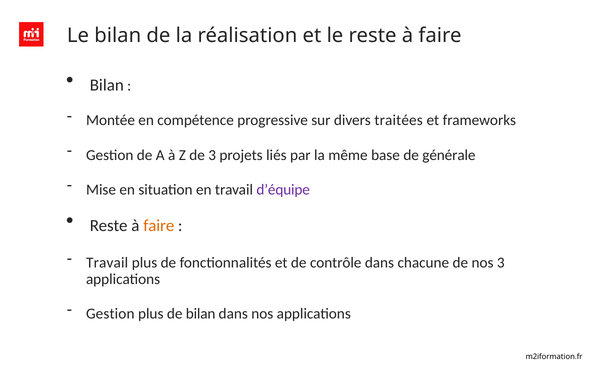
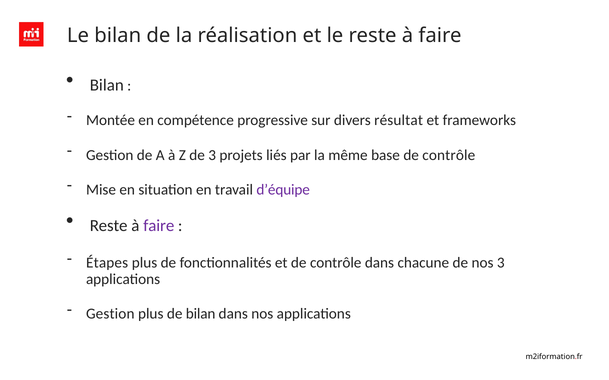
traitées: traitées -> résultat (399, 121)
base de générale: générale -> contrôle (449, 155)
faire colour: orange -> purple (159, 226)
Travail: Travail -> Étapes (107, 263)
